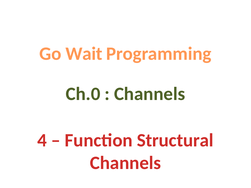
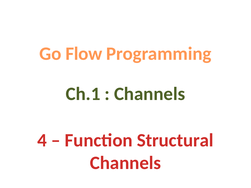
Wait: Wait -> Flow (84, 54)
Ch.0: Ch.0 -> Ch.1 (83, 94)
